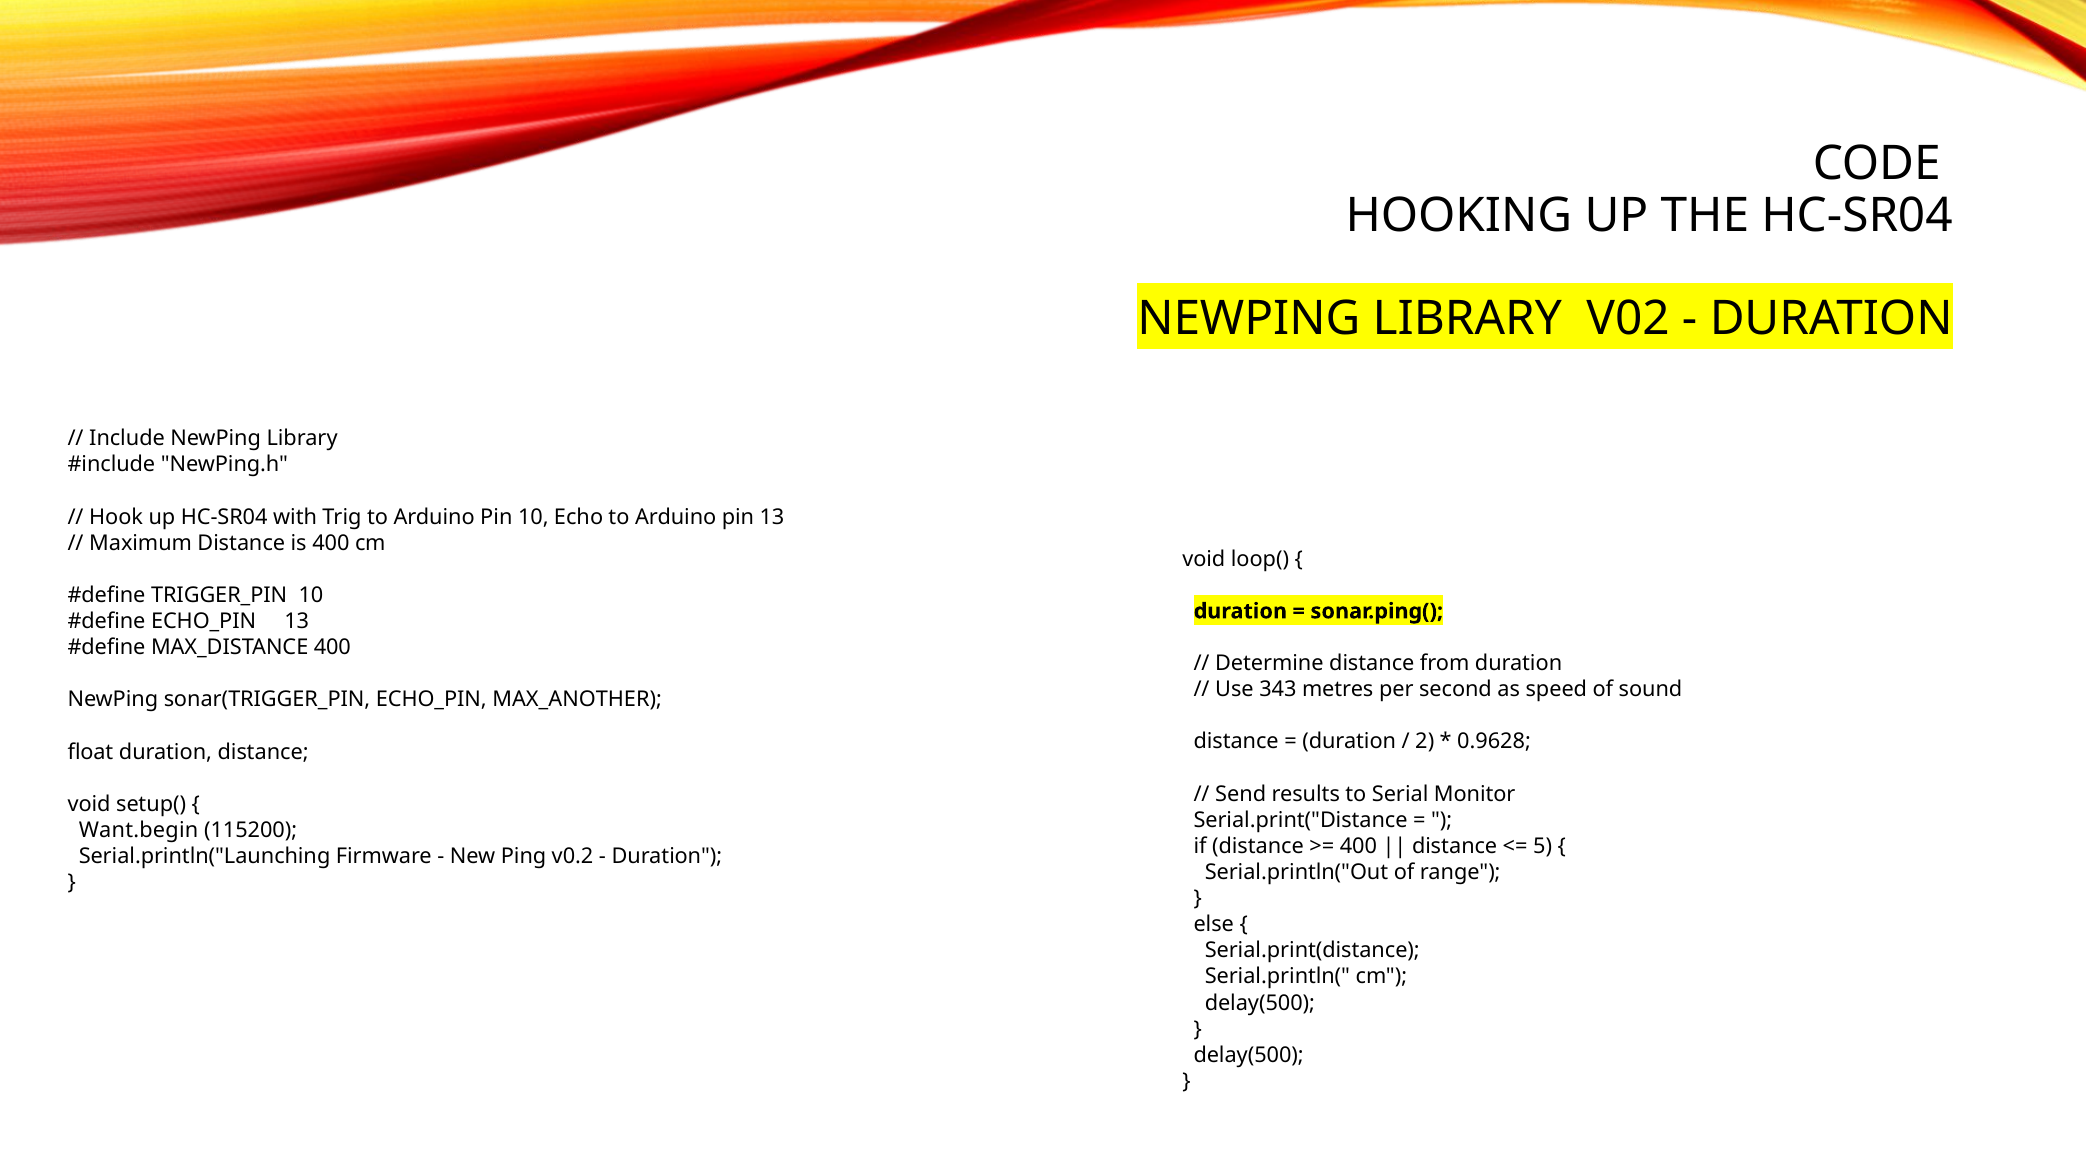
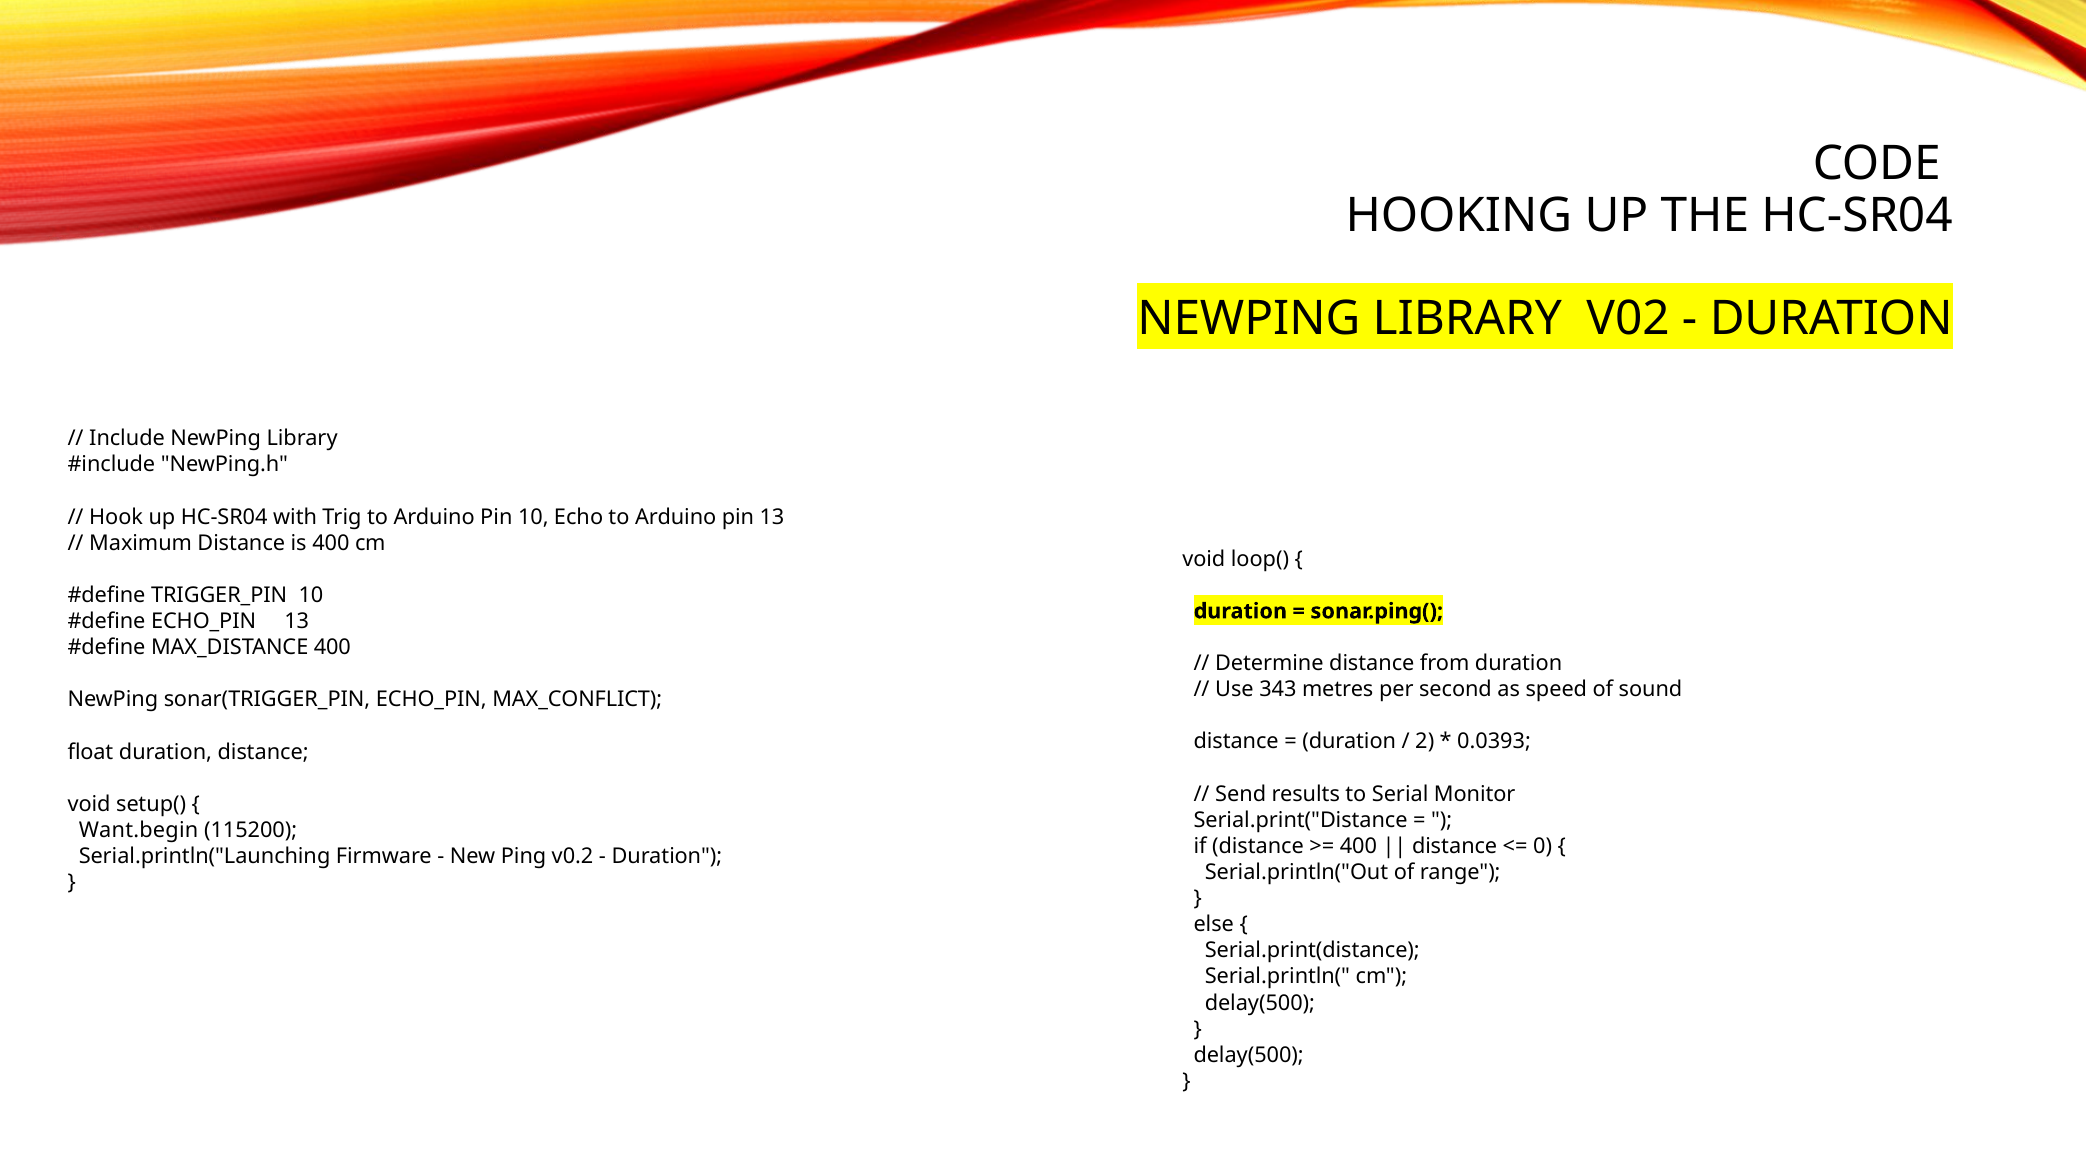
MAX_ANOTHER: MAX_ANOTHER -> MAX_CONFLICT (577, 700)
0.9628: 0.9628 -> 0.0393 (1494, 742)
5: 5 -> 0 (1543, 846)
